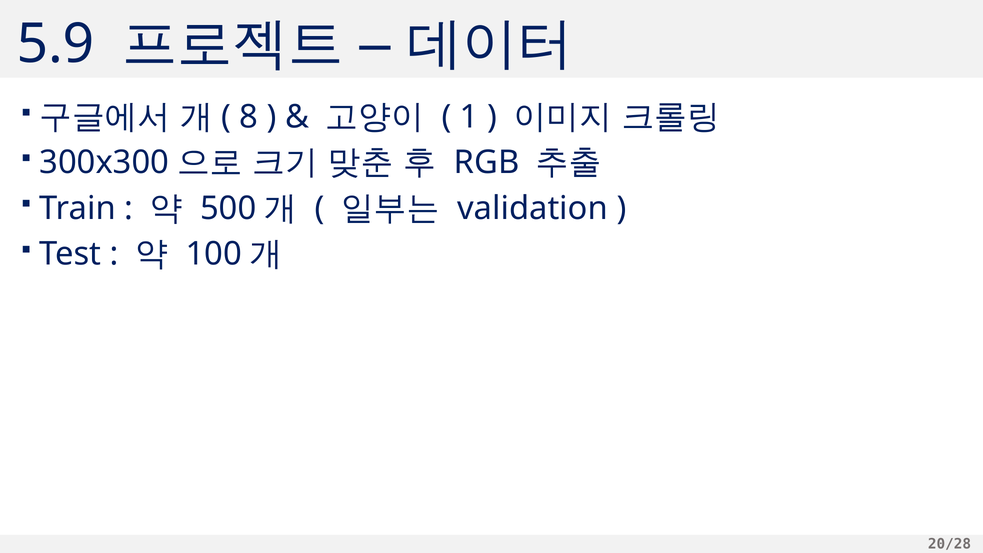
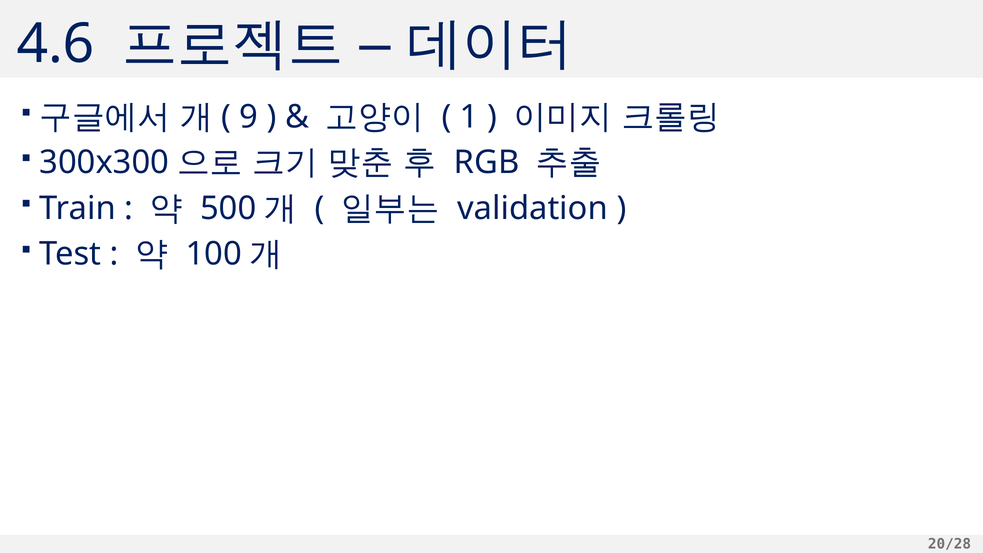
5.9: 5.9 -> 4.6 (56, 44)
8: 8 -> 9 (249, 117)
